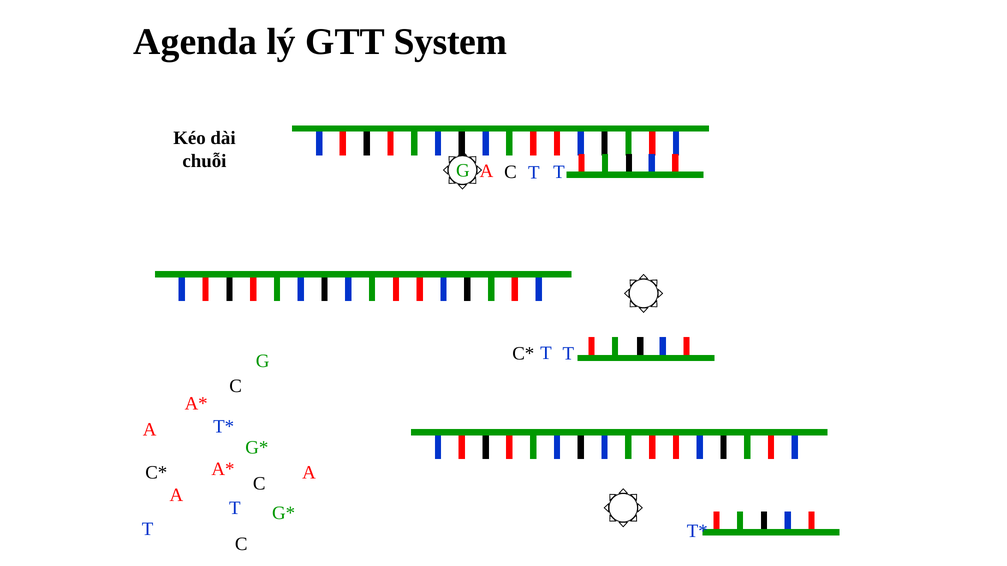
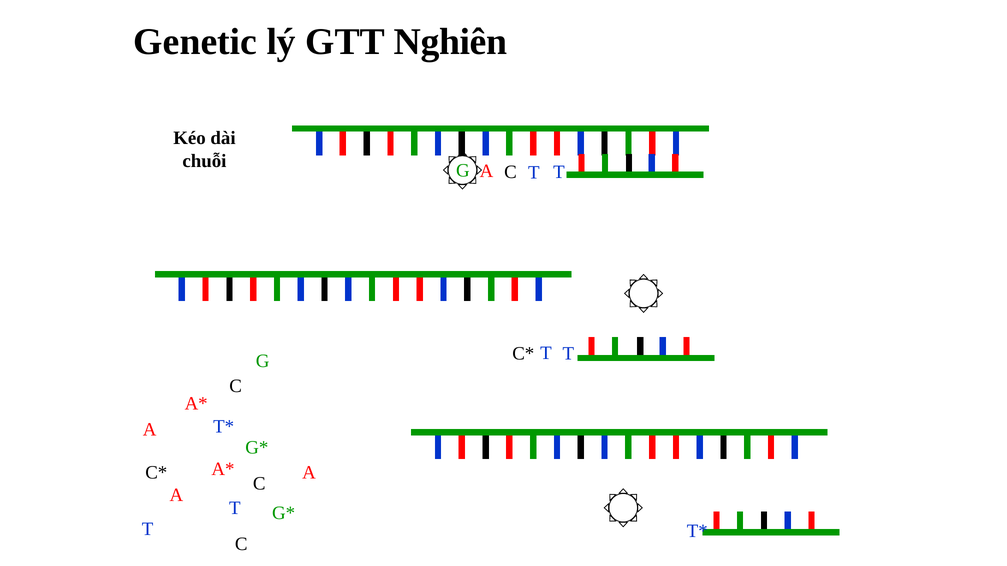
Agenda: Agenda -> Genetic (195, 42)
System: System -> Nghiên (450, 42)
